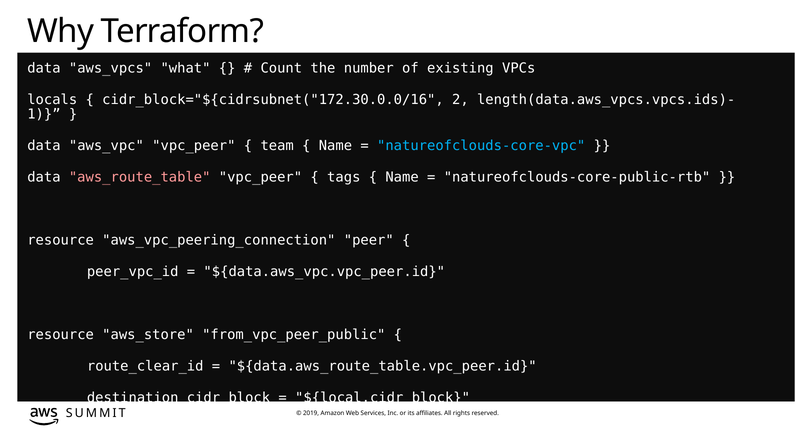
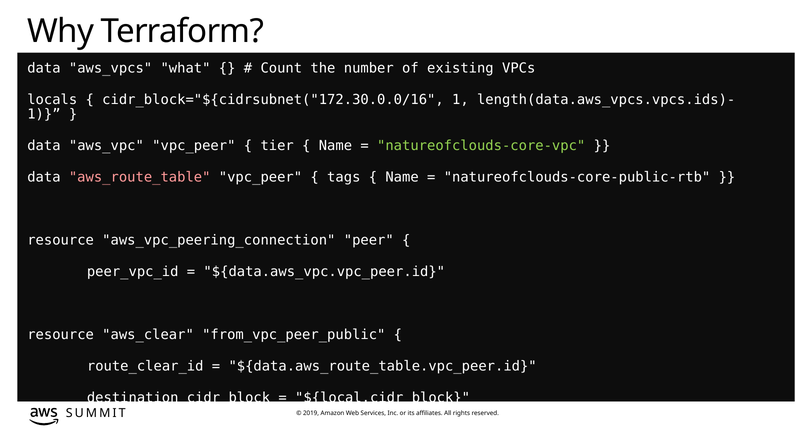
cidr_block="${cidrsubnet("172.30.0.0/16 2: 2 -> 1 (460, 100)
team: team -> tier (277, 146)
natureofclouds-core-vpc colour: light blue -> light green (481, 146)
aws_store: aws_store -> aws_clear (148, 335)
